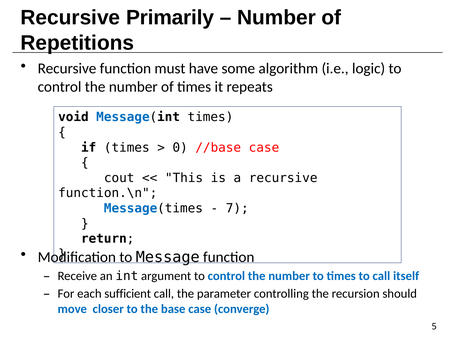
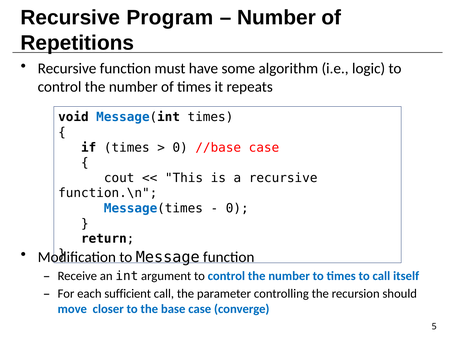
Primarily: Primarily -> Program (170, 18)
7: 7 -> 0 (237, 208)
